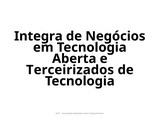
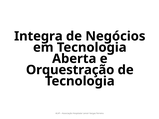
Terceirizados: Terceirizados -> Orquestração (70, 70)
